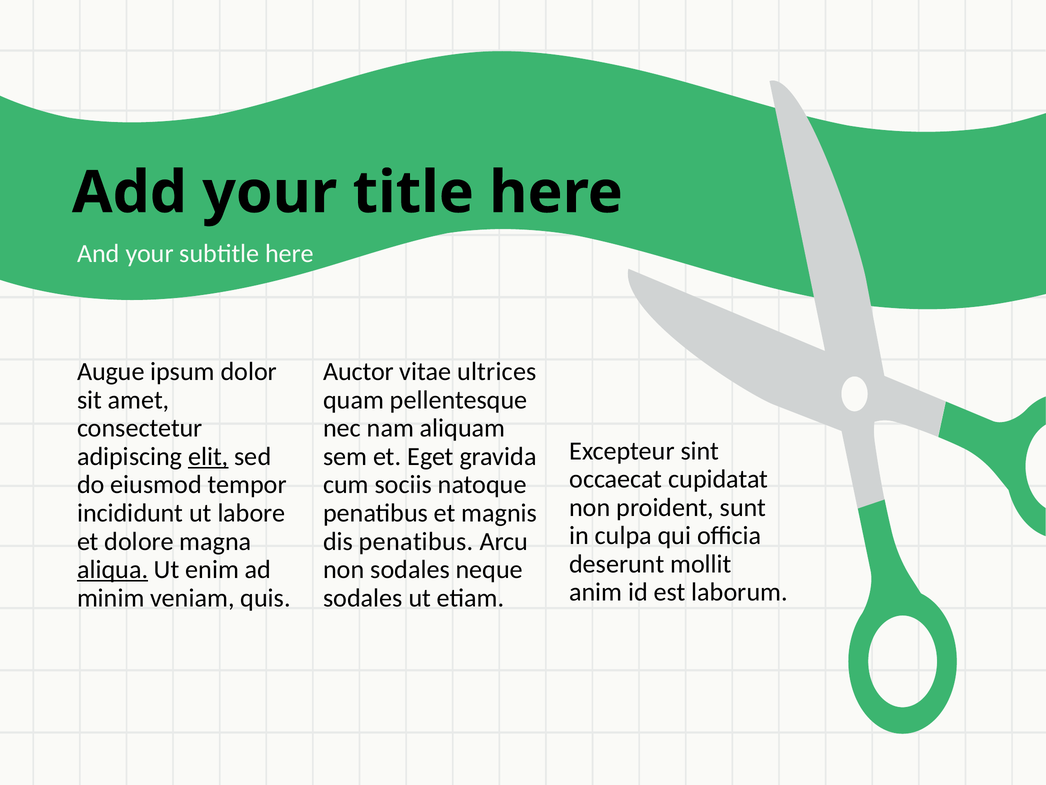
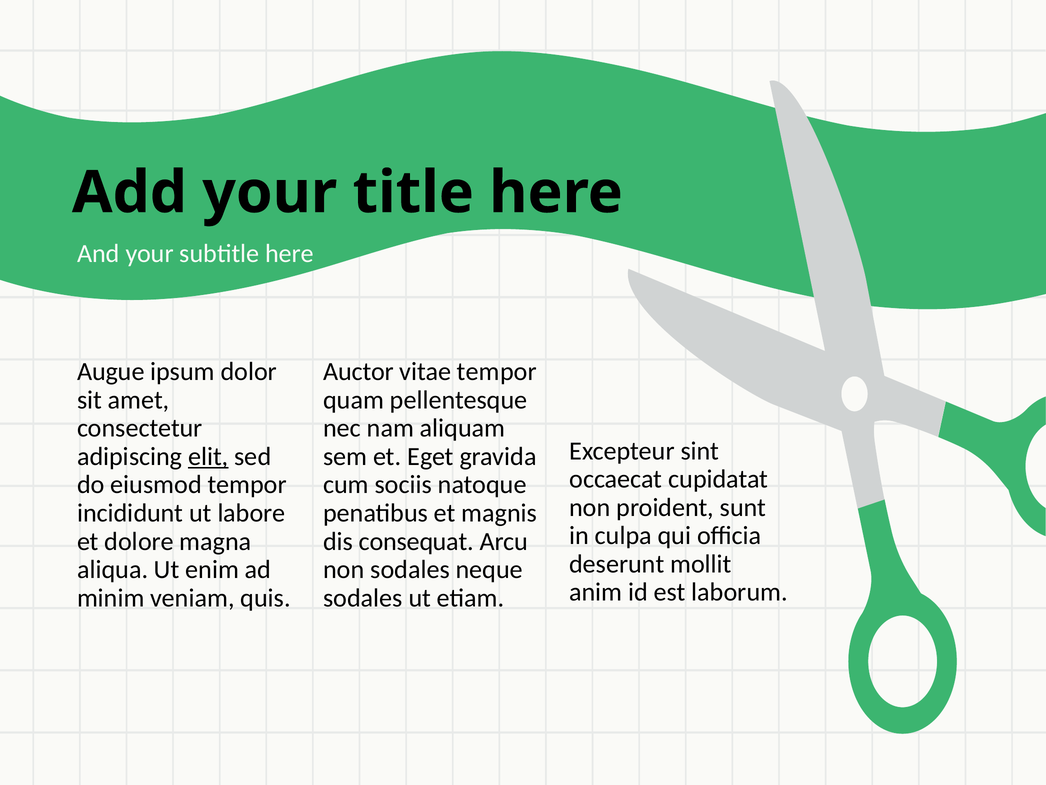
vitae ultrices: ultrices -> tempor (497, 372)
dis penatibus: penatibus -> consequat (416, 541)
aliqua underline: present -> none (113, 569)
